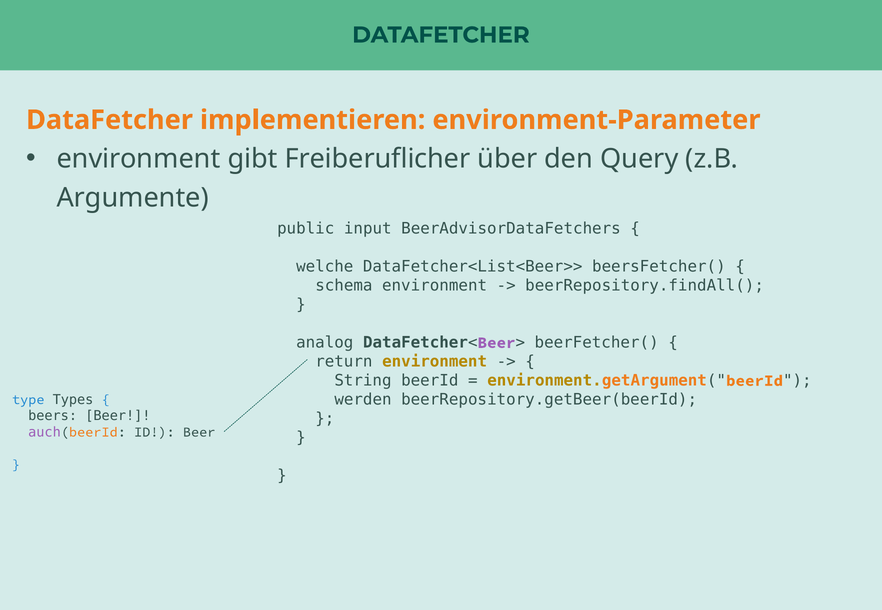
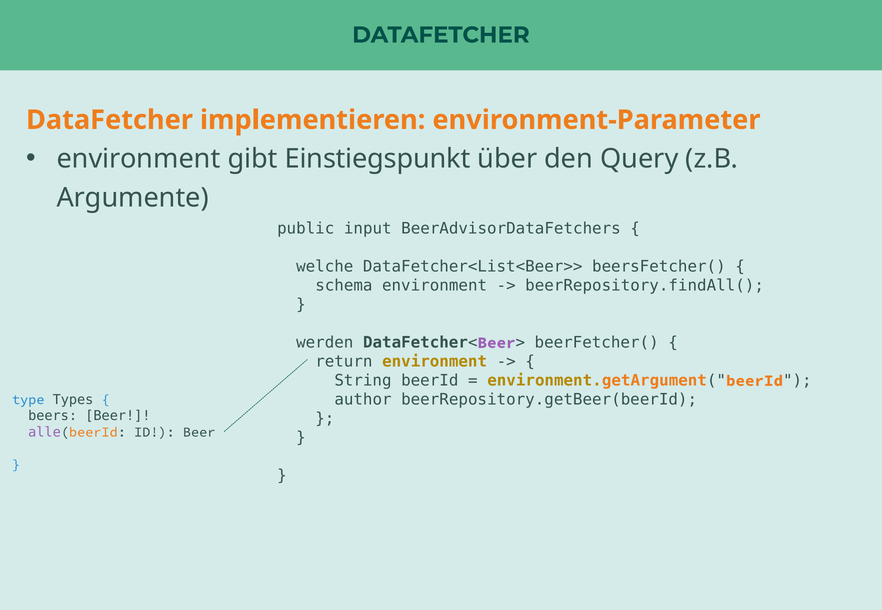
Freiberuflicher: Freiberuflicher -> Einstiegspunkt (378, 159)
analog: analog -> werden (325, 343)
werden: werden -> author (363, 400)
auch: auch -> alle (45, 433)
